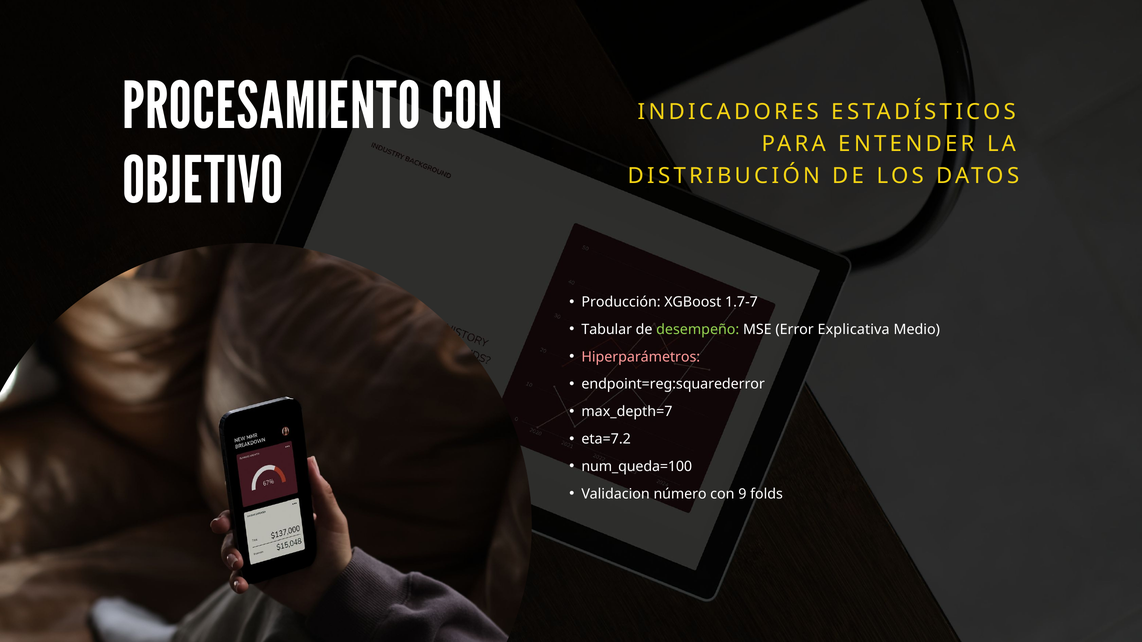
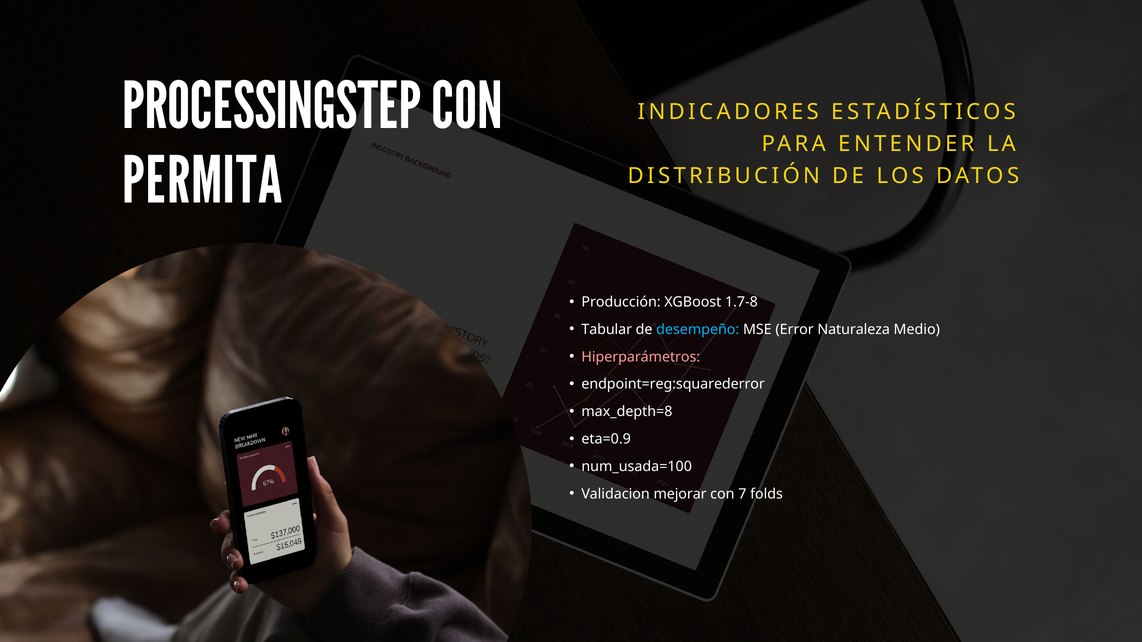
PROCESAMIENTO: PROCESAMIENTO -> PROCESSINGSTEP (272, 107)
OBJETIVO: OBJETIVO -> PERMITA (203, 181)
1.7-7: 1.7-7 -> 1.7-8 (741, 302)
desempeño colour: light green -> light blue (698, 330)
Explicativa: Explicativa -> Naturaleza (854, 330)
max_depth=7: max_depth=7 -> max_depth=8 (627, 412)
eta=7.2: eta=7.2 -> eta=0.9 (606, 439)
num_queda=100: num_queda=100 -> num_usada=100 (637, 467)
número: número -> mejorar (680, 494)
9: 9 -> 7 (742, 494)
